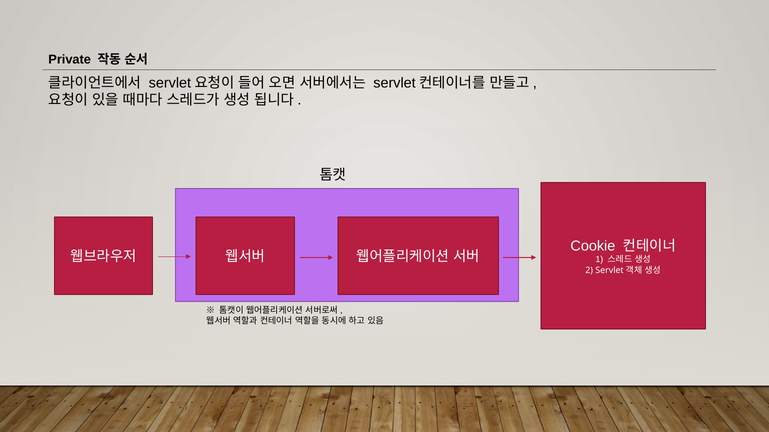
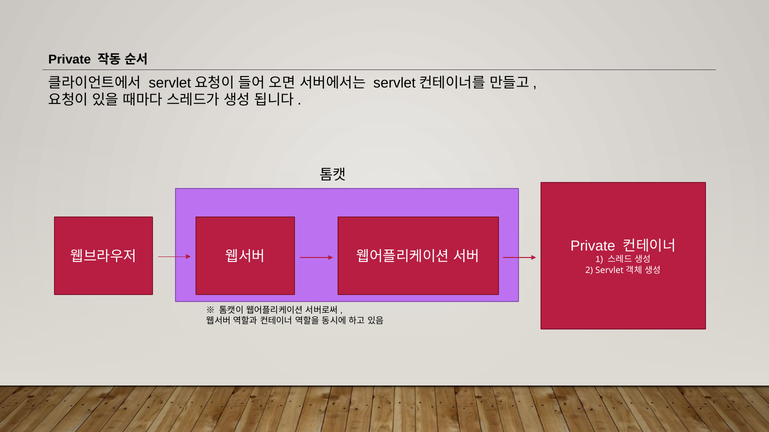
Cookie: Cookie -> Private (593, 246)
